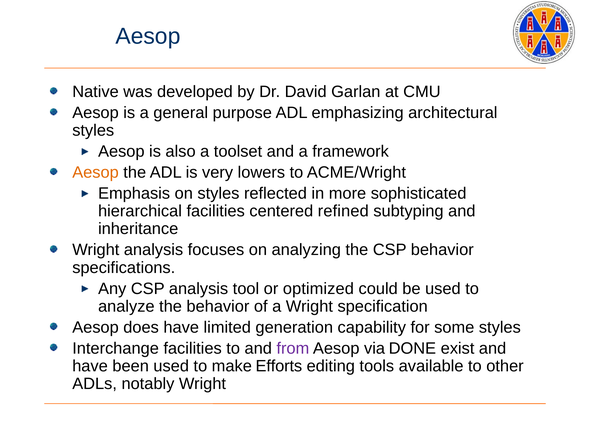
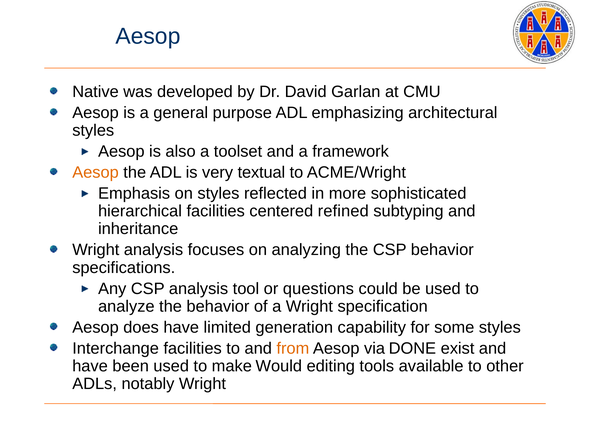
lowers: lowers -> textual (261, 172)
optimized: optimized -> questions (318, 288)
from colour: purple -> orange (293, 348)
Efforts: Efforts -> Would (279, 366)
